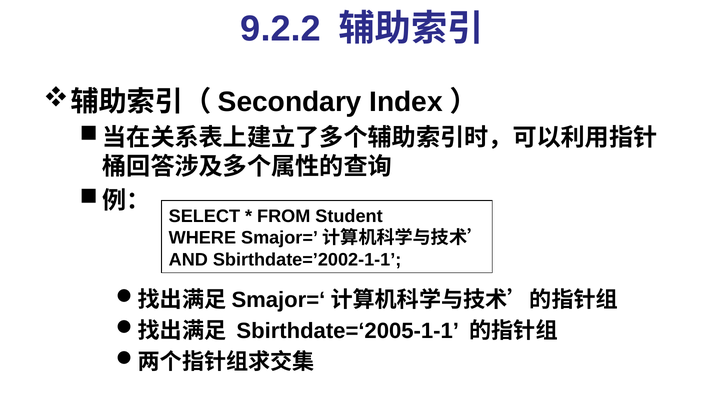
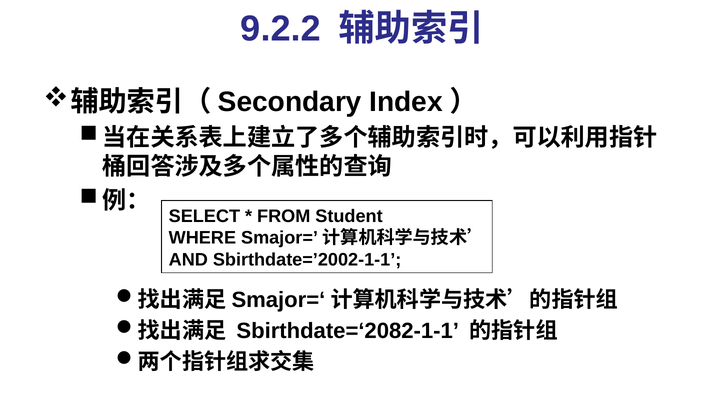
Sbirthdate=‘2005-1-1: Sbirthdate=‘2005-1-1 -> Sbirthdate=‘2082-1-1 (348, 331)
